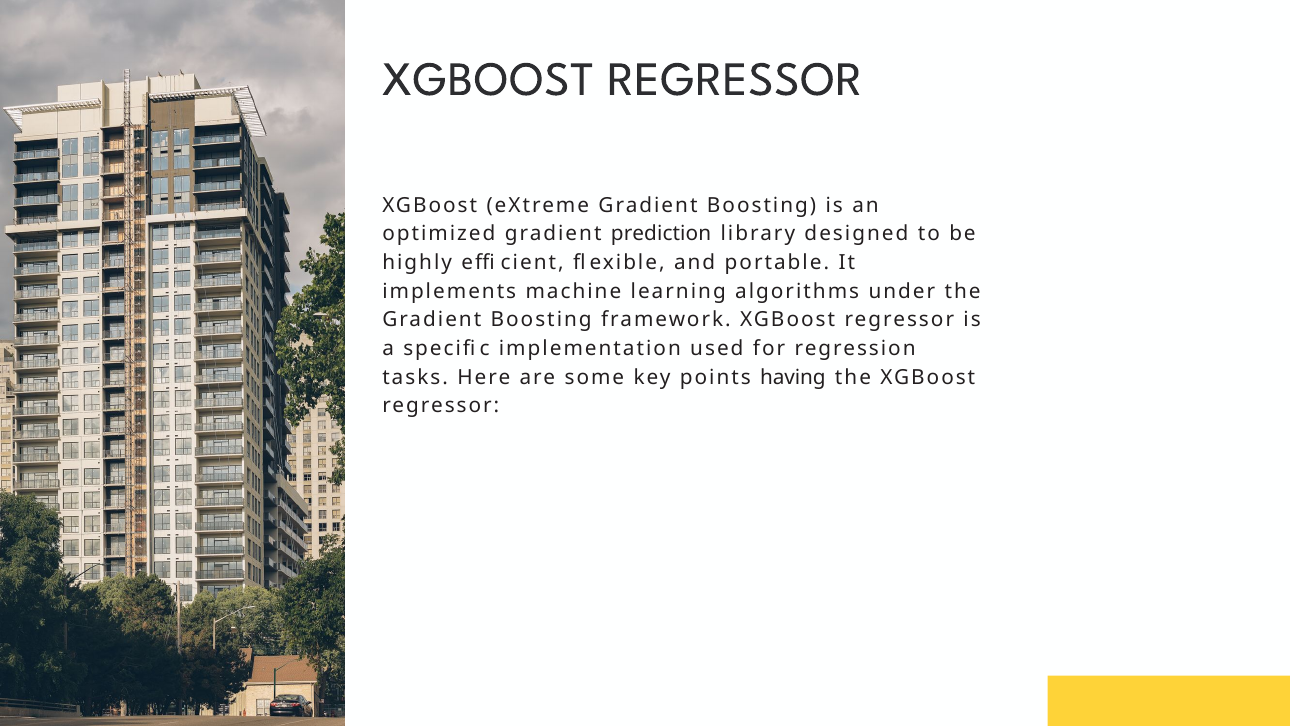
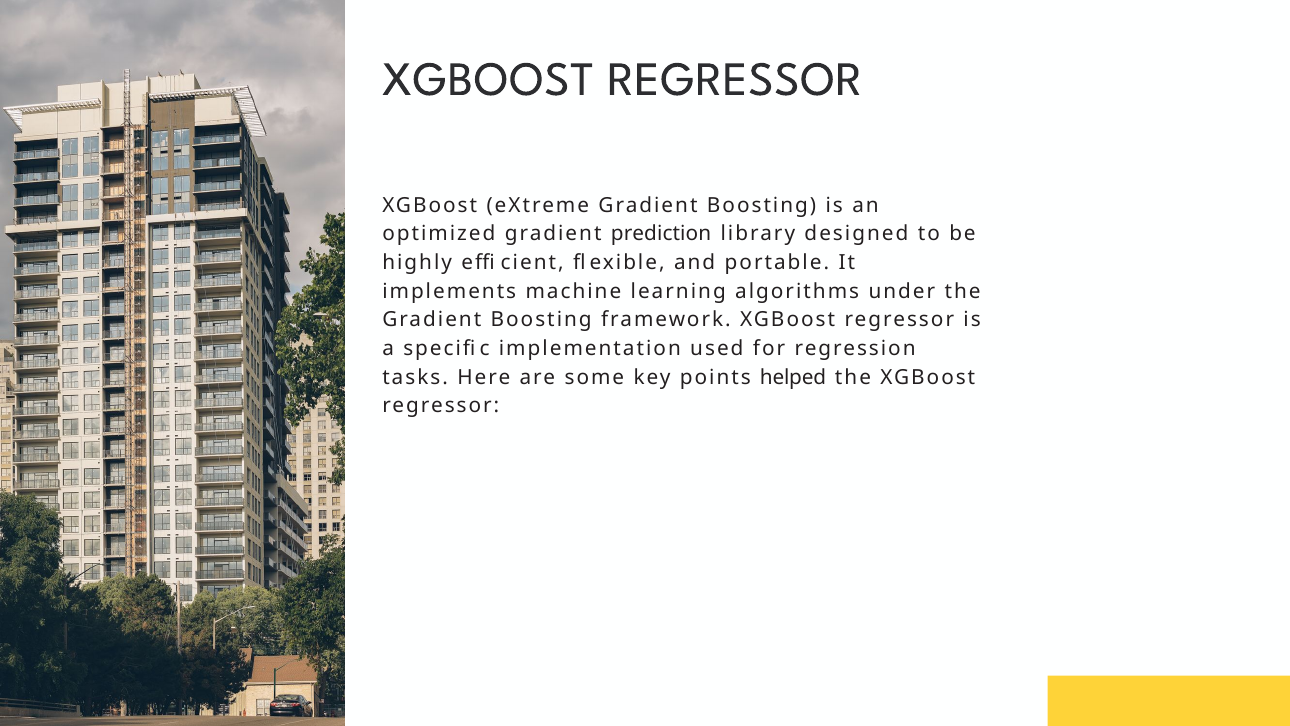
having: having -> helped (793, 377)
